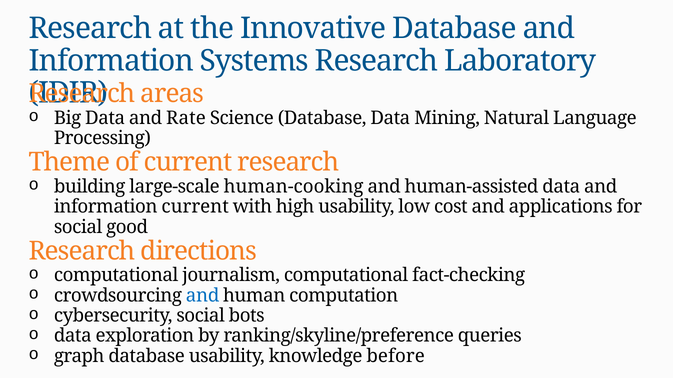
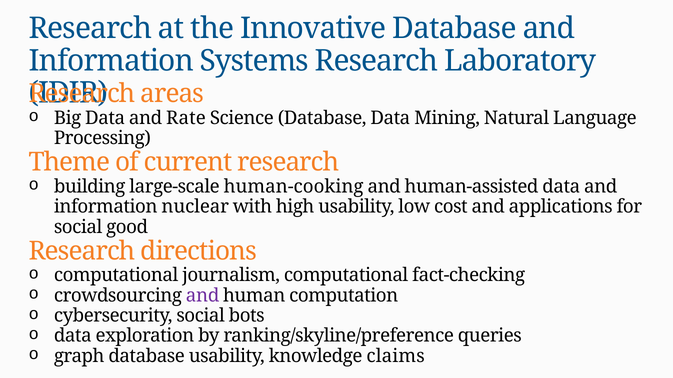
information current: current -> nuclear (195, 207)
and colour: blue -> purple (203, 296)
before: before -> claims (396, 356)
